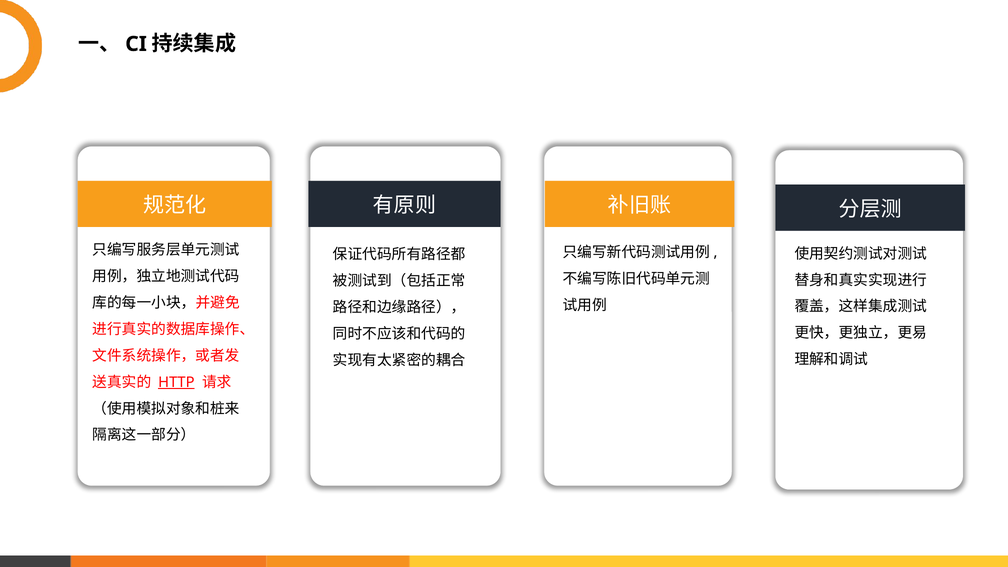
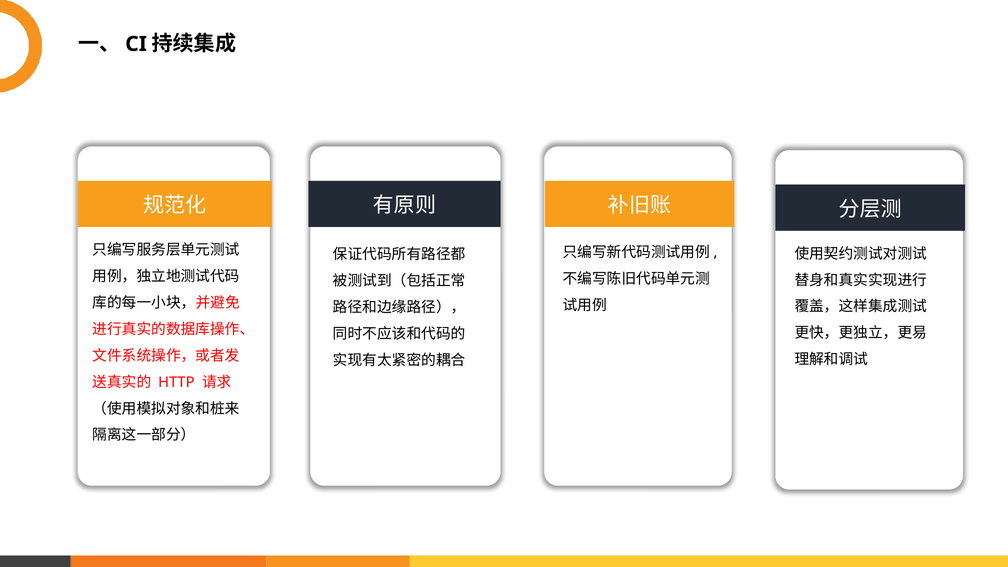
HTTP underline: present -> none (176, 382)
